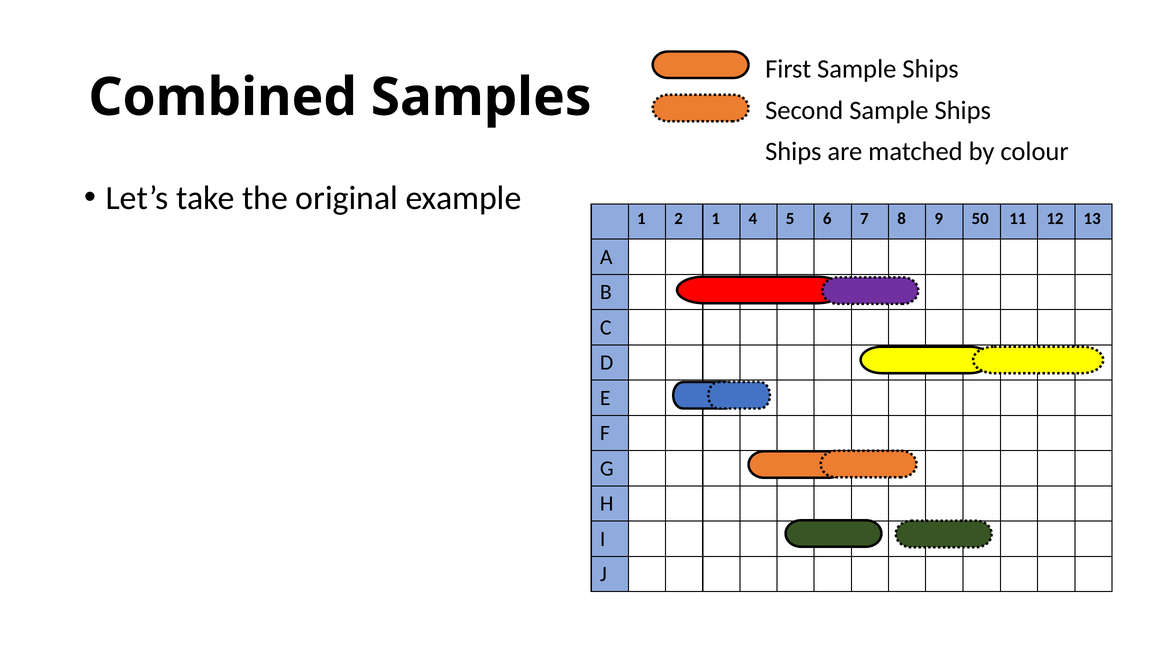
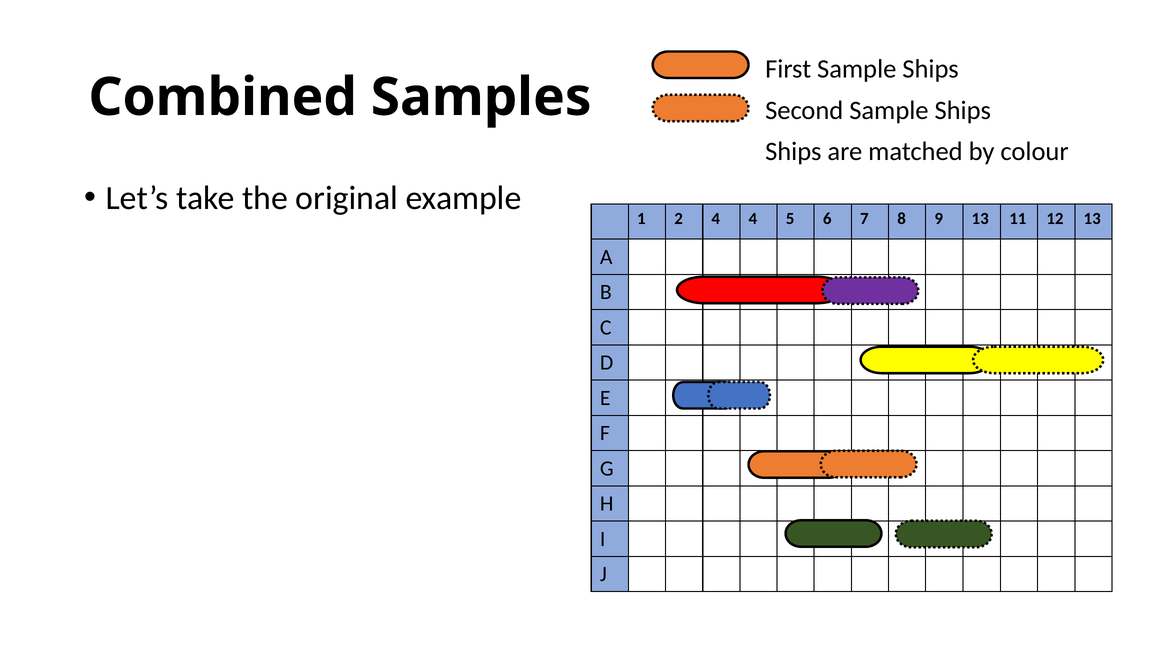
2 1: 1 -> 4 (716, 219)
9 50: 50 -> 13 (980, 219)
